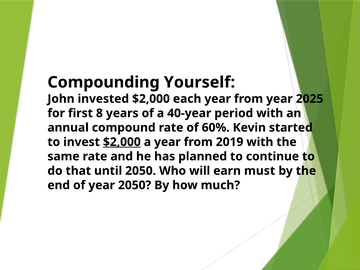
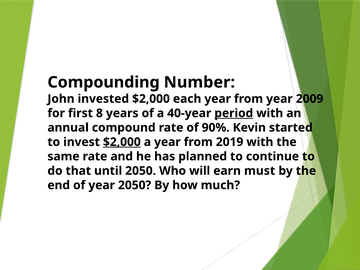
Yourself: Yourself -> Number (199, 82)
2025: 2025 -> 2009 (310, 99)
period underline: none -> present (234, 113)
60%: 60% -> 90% (216, 128)
